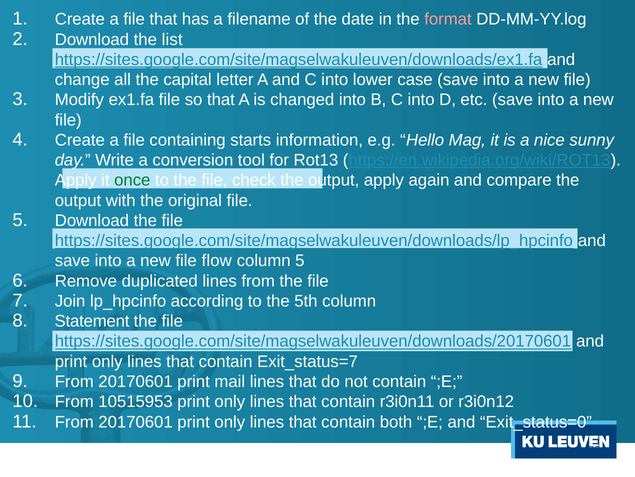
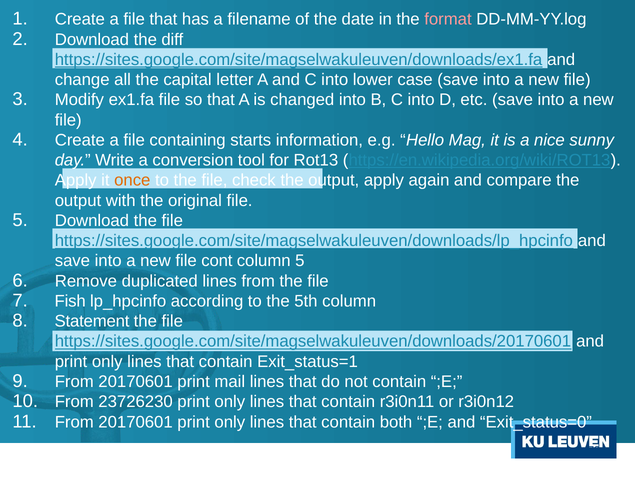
list: list -> diff (172, 39)
once colour: green -> orange (132, 180)
flow: flow -> cont (217, 261)
Join: Join -> Fish (70, 301)
Exit_status=7: Exit_status=7 -> Exit_status=1 (308, 361)
10515953: 10515953 -> 23726230 (136, 401)
